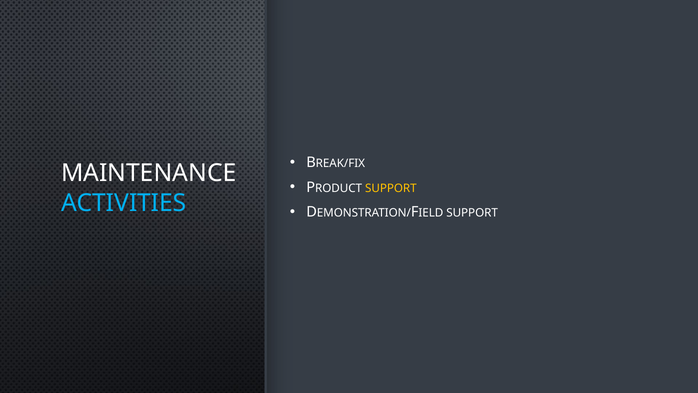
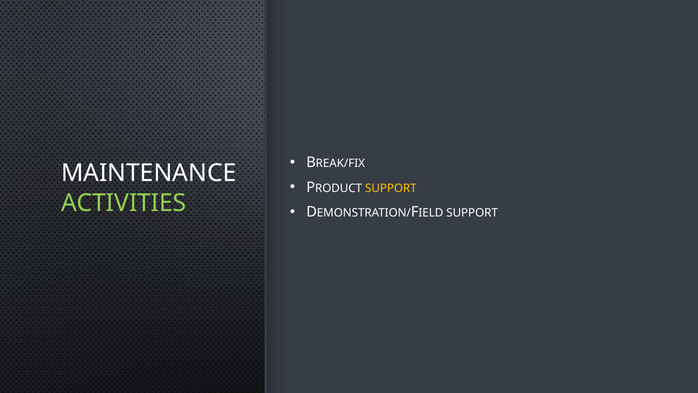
ACTIVITIES colour: light blue -> light green (124, 203)
